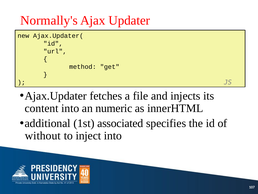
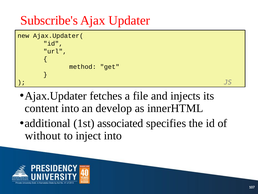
Normally's: Normally's -> Subscribe's (49, 20)
numeric: numeric -> develop (114, 108)
